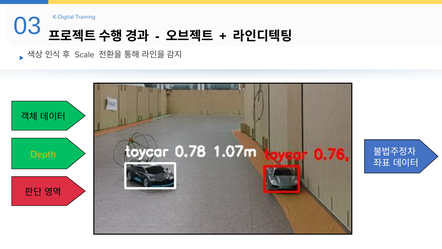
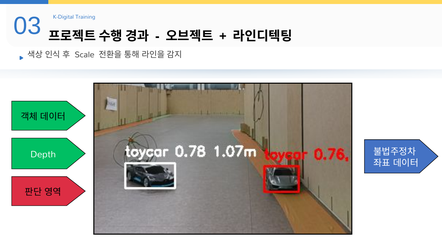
Depth colour: yellow -> white (43, 154)
